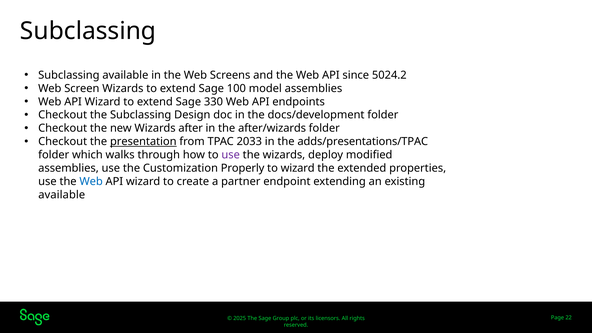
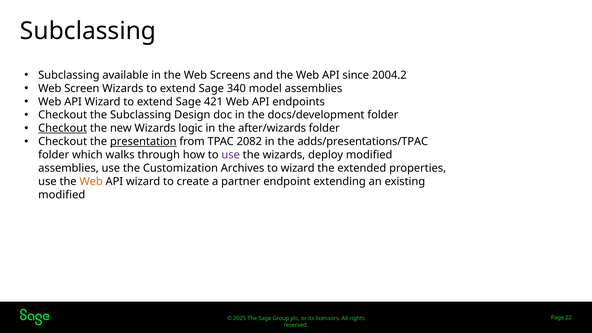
5024.2: 5024.2 -> 2004.2 (389, 75)
100: 100 -> 340 (236, 88)
330: 330 -> 421 (213, 102)
Checkout underline: none -> present (63, 128)
after: after -> logic (191, 128)
2033: 2033 -> 2082 (249, 142)
Properly: Properly -> Archives (243, 168)
Web colour: blue -> orange (91, 182)
available: available -> modified (62, 195)
